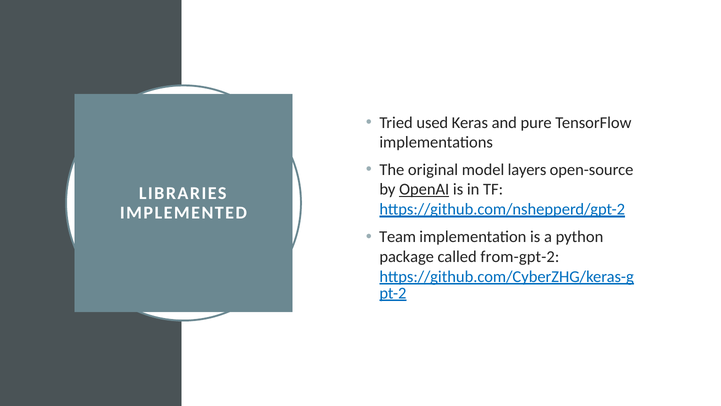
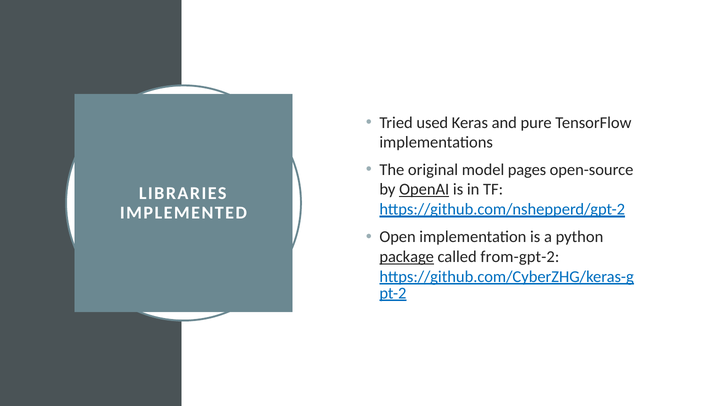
layers: layers -> pages (527, 170)
Team: Team -> Open (398, 237)
package underline: none -> present (407, 257)
